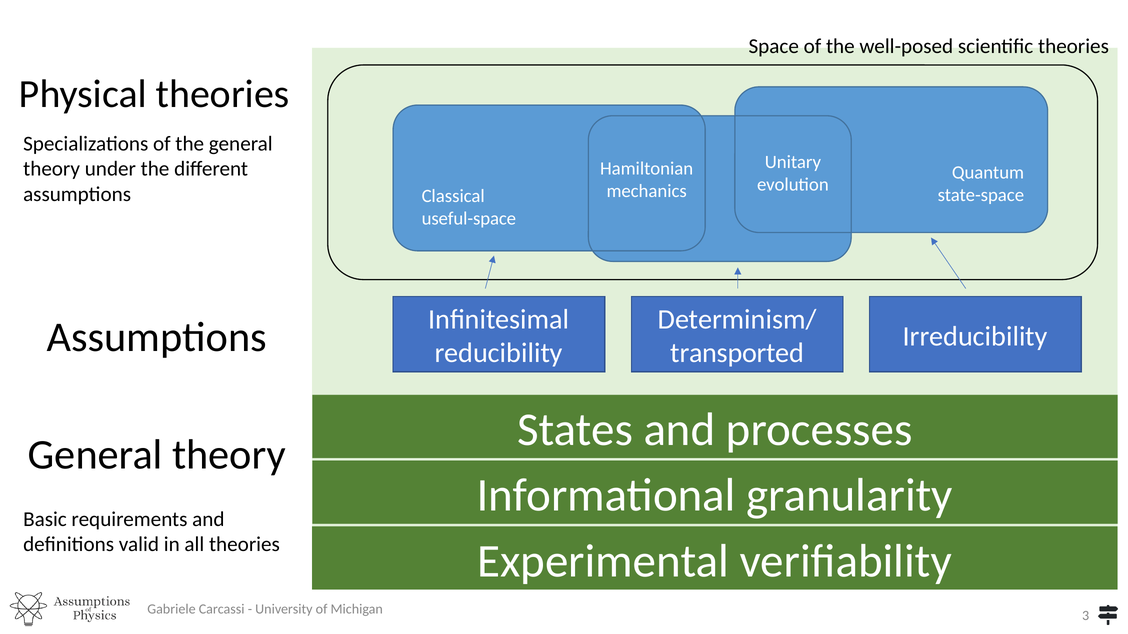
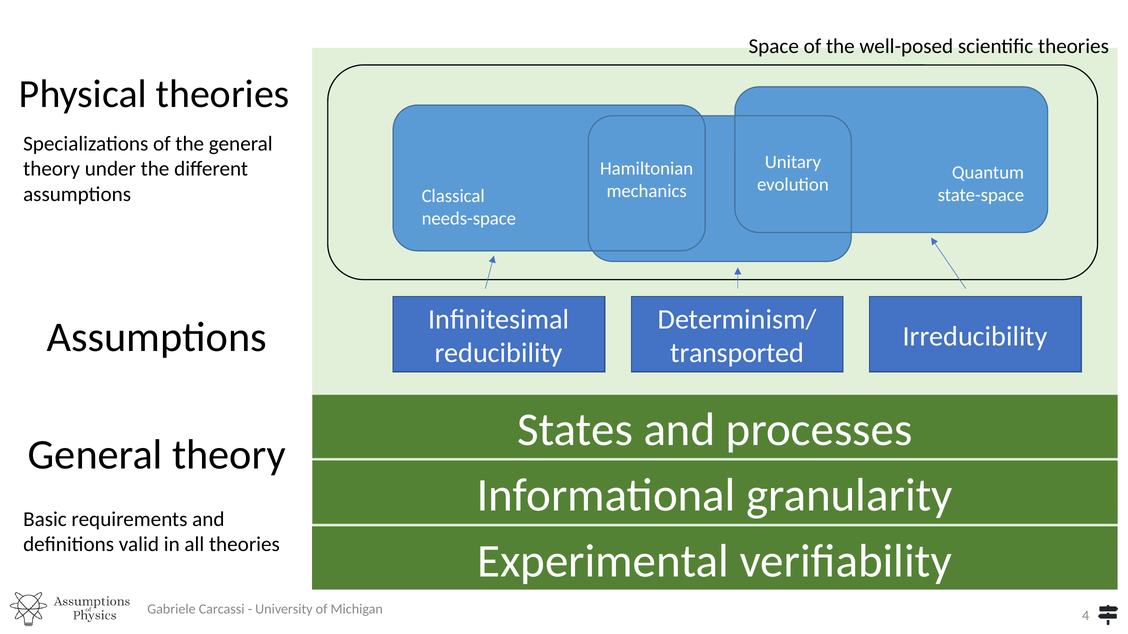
useful-space: useful-space -> needs-space (469, 219)
3: 3 -> 4 (1086, 616)
